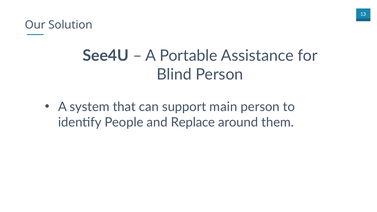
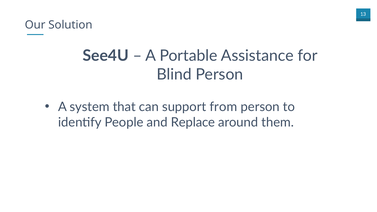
main: main -> from (223, 107)
